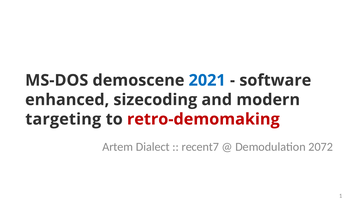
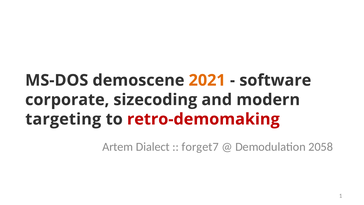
2021 colour: blue -> orange (207, 80)
enhanced: enhanced -> corporate (67, 100)
recent7: recent7 -> forget7 (200, 147)
2072: 2072 -> 2058 (321, 147)
